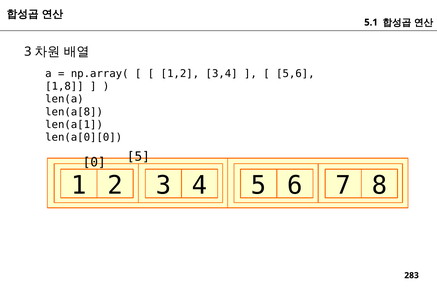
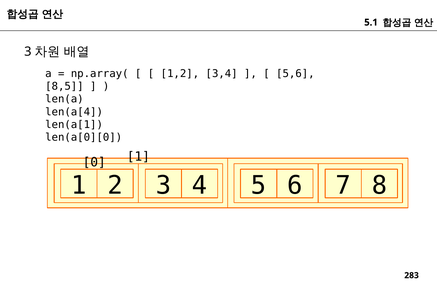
1,8: 1,8 -> 8,5 (64, 86)
len(a[8: len(a[8 -> len(a[4 (74, 112)
5: 5 -> 1 (138, 157)
